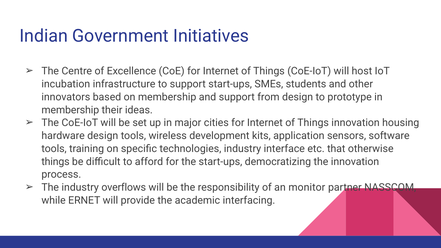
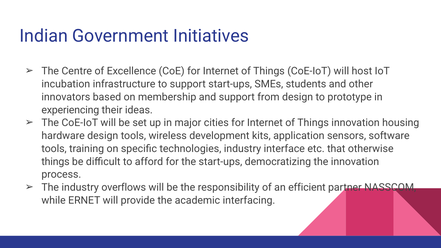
membership: membership -> experiencing (70, 110)
monitor: monitor -> efficient (307, 188)
